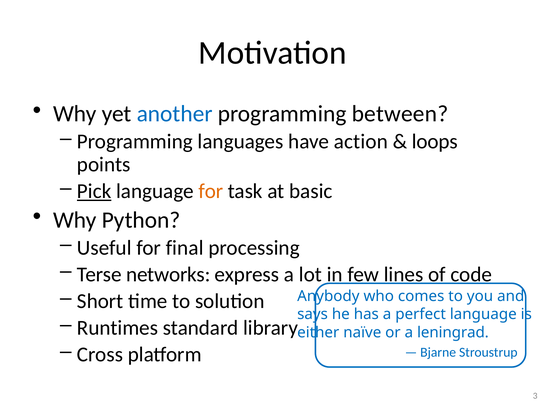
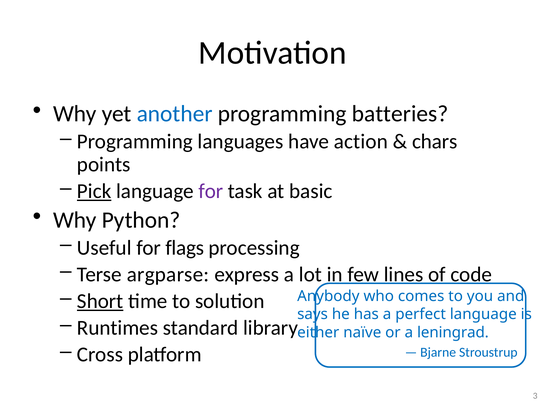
between: between -> batteries (400, 114)
loops: loops -> chars (435, 141)
for colour: orange -> purple (211, 191)
final: final -> flags (185, 248)
networks: networks -> argparse (168, 274)
Short underline: none -> present (100, 301)
